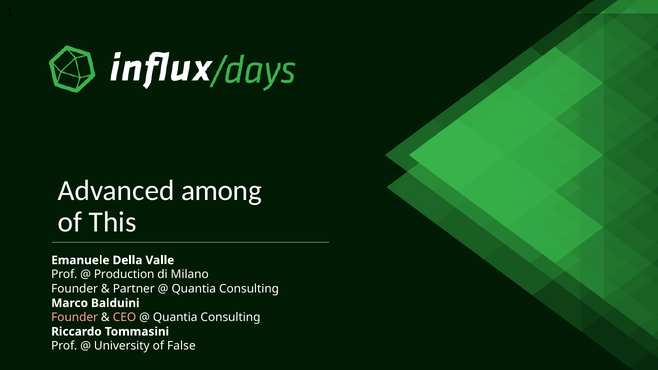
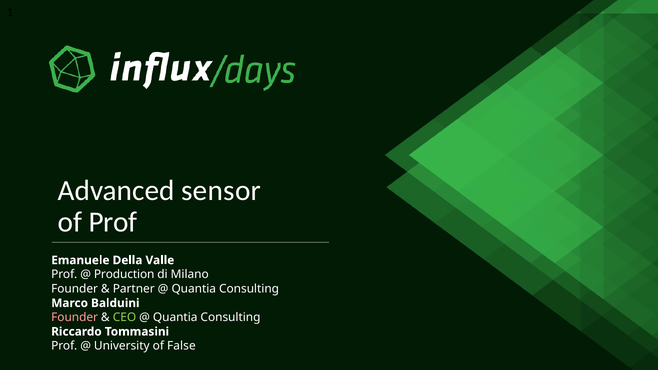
among: among -> sensor (221, 191)
of This: This -> Prof (113, 222)
CEO colour: pink -> light green (125, 317)
